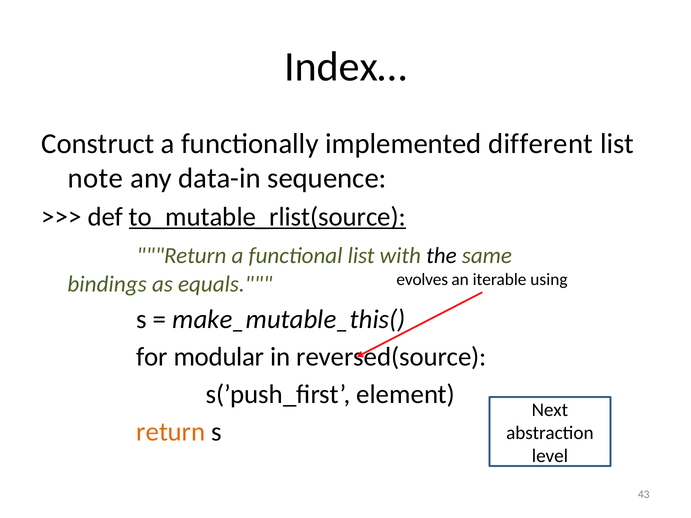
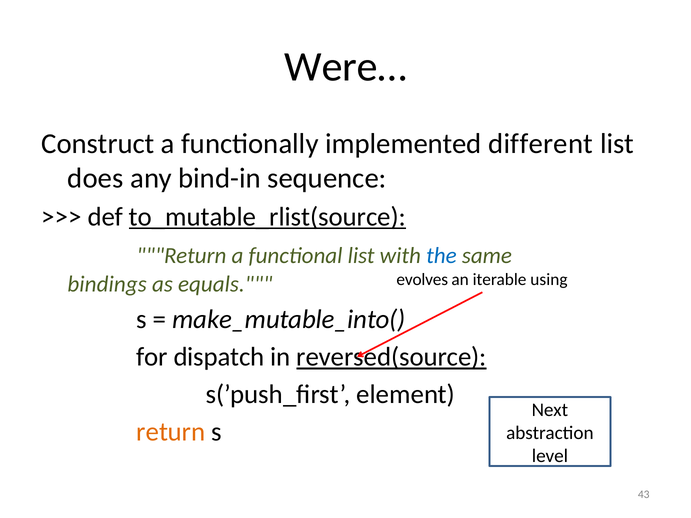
Index…: Index… -> Were… (346, 67)
note: note -> does (96, 178)
data-in: data-in -> bind-in (219, 178)
the colour: black -> blue (441, 256)
make_mutable_this(: make_mutable_this( -> make_mutable_into( (289, 320)
modular: modular -> dispatch (219, 357)
reversed(source underline: none -> present (391, 357)
